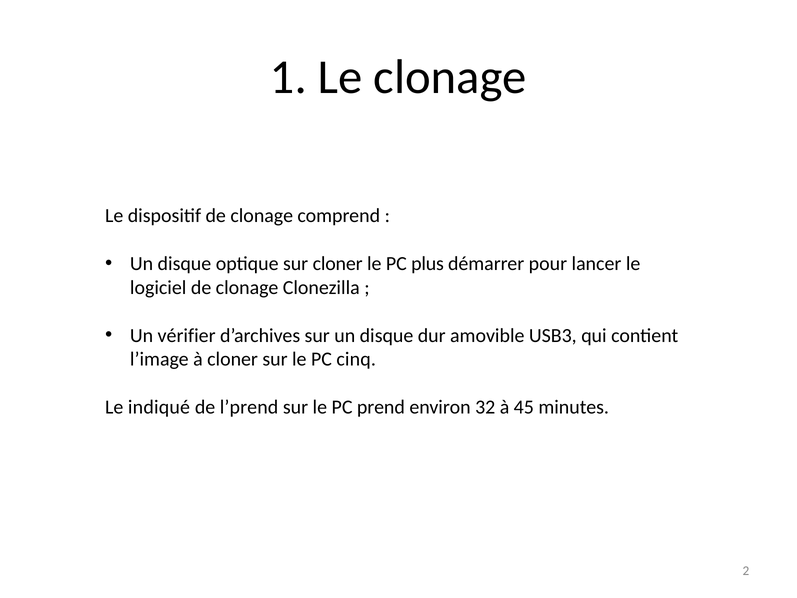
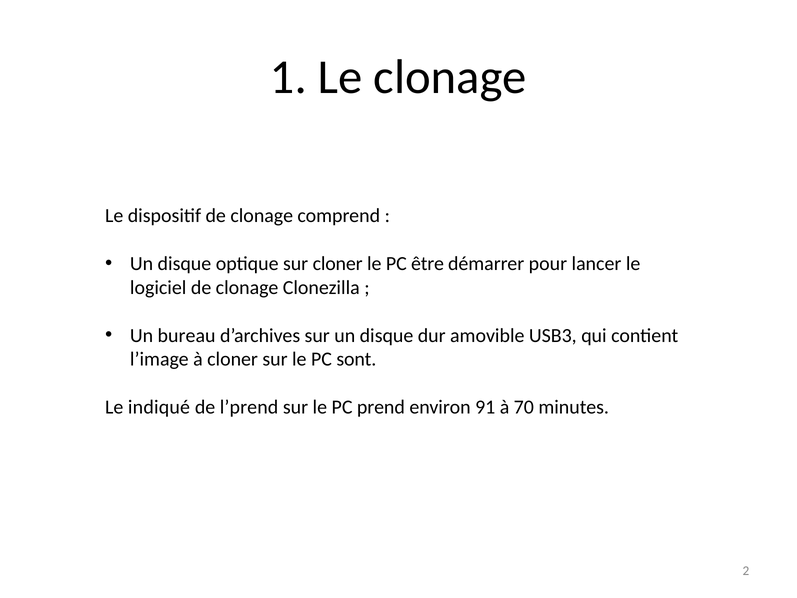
plus: plus -> être (428, 264)
vérifier: vérifier -> bureau (187, 335)
cinq: cinq -> sont (356, 359)
32: 32 -> 91 (485, 407)
45: 45 -> 70 (524, 407)
